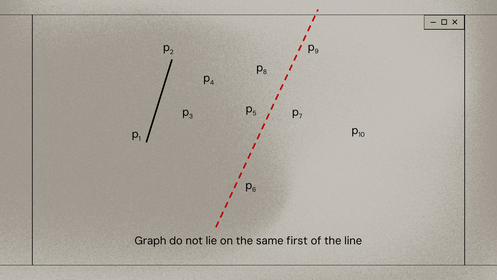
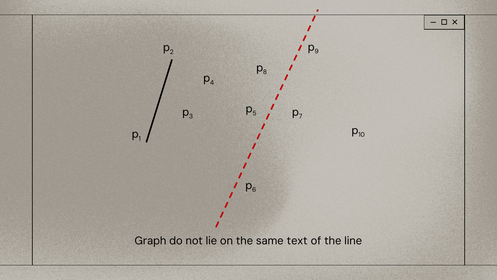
first: first -> text (297, 240)
